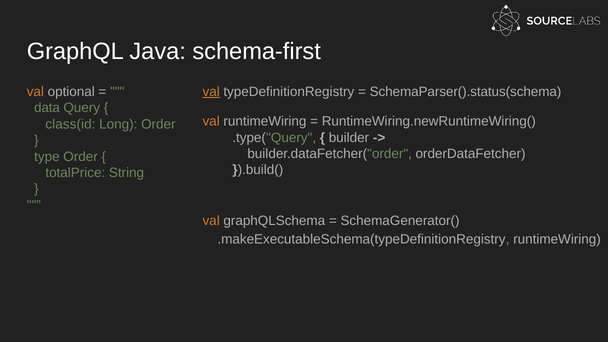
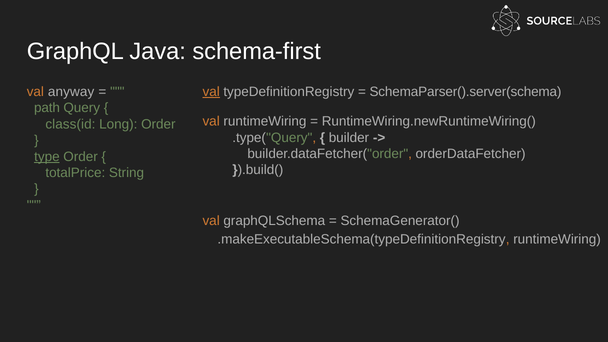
optional: optional -> anyway (71, 92)
SchemaParser().status(schema: SchemaParser().status(schema -> SchemaParser().server(schema (465, 92)
data: data -> path (47, 108)
type underline: none -> present (47, 157)
